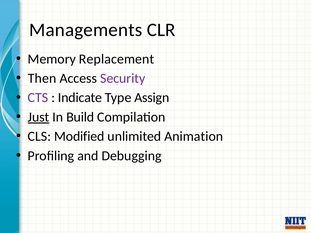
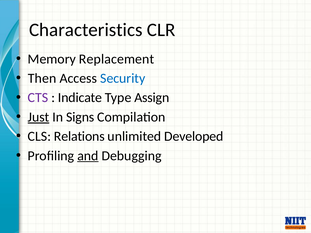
Managements: Managements -> Characteristics (86, 30)
Security colour: purple -> blue (123, 78)
Build: Build -> Signs (80, 117)
Modified: Modified -> Relations (79, 137)
Animation: Animation -> Developed (194, 137)
and underline: none -> present (88, 156)
